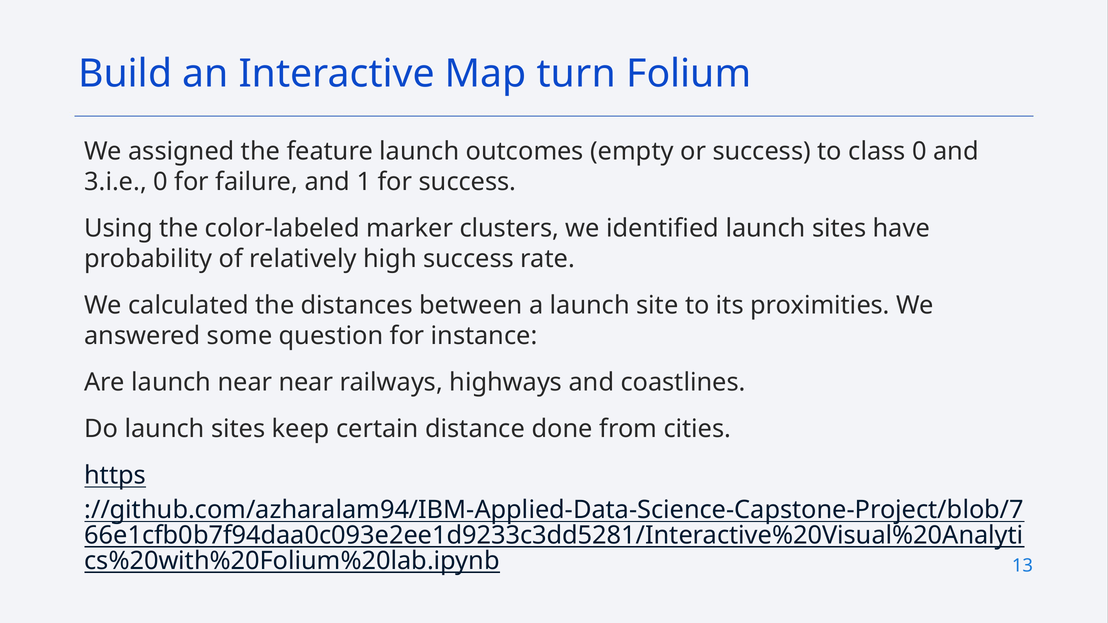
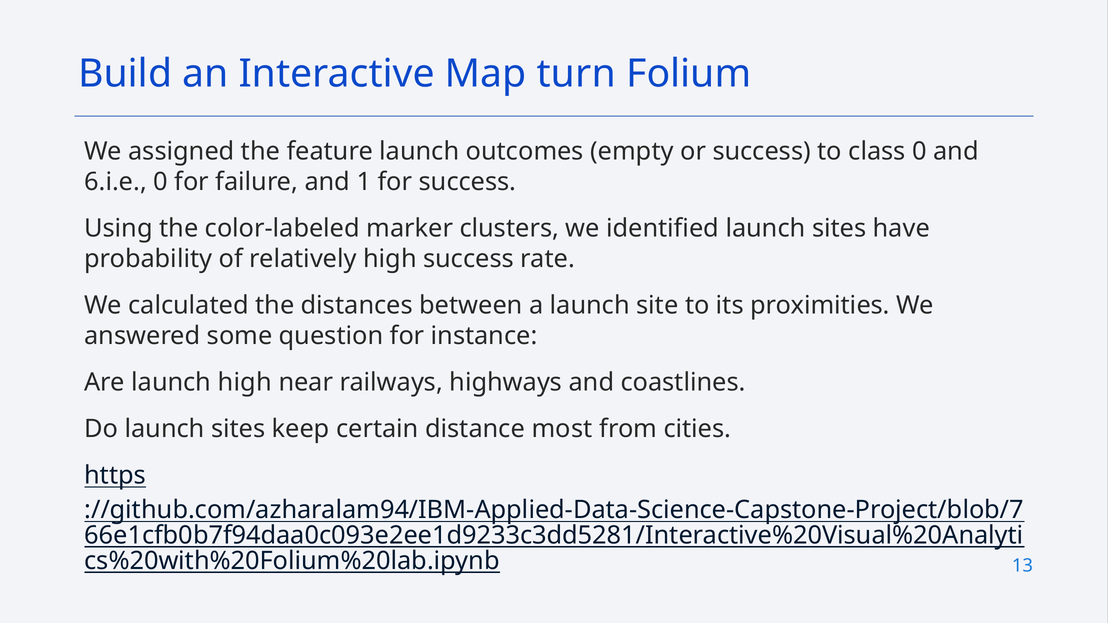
3.i.e: 3.i.e -> 6.i.e (116, 182)
launch near: near -> high (245, 382)
done: done -> most (562, 429)
